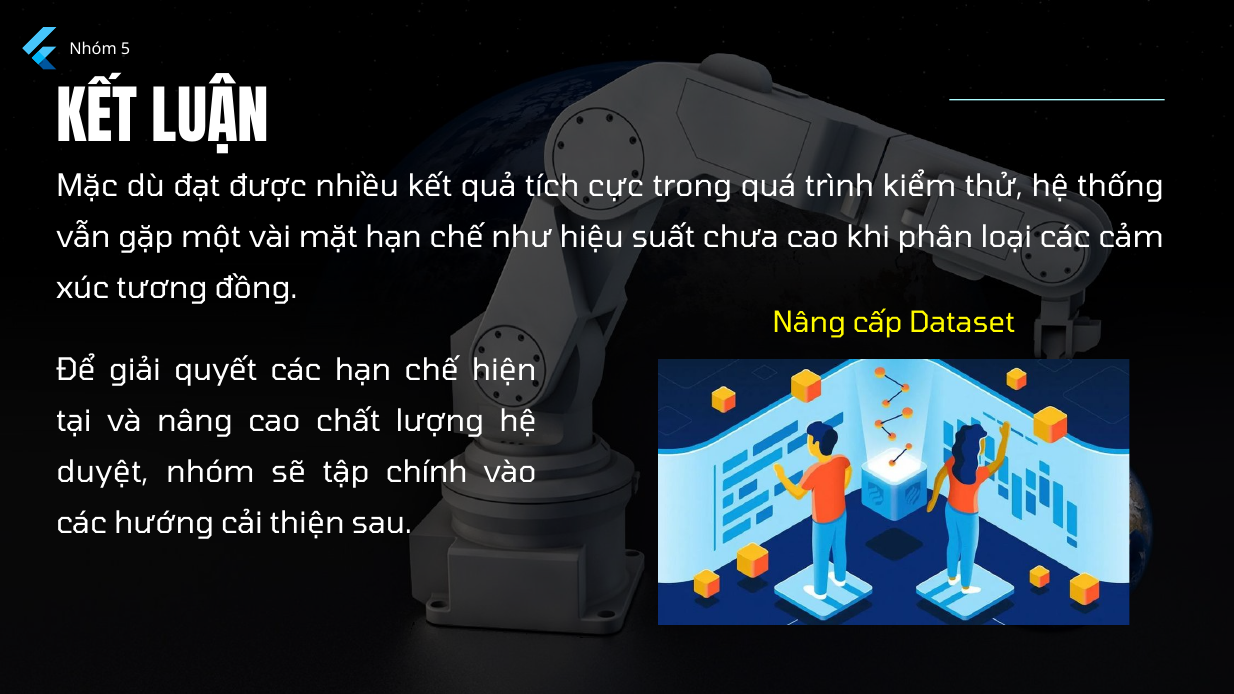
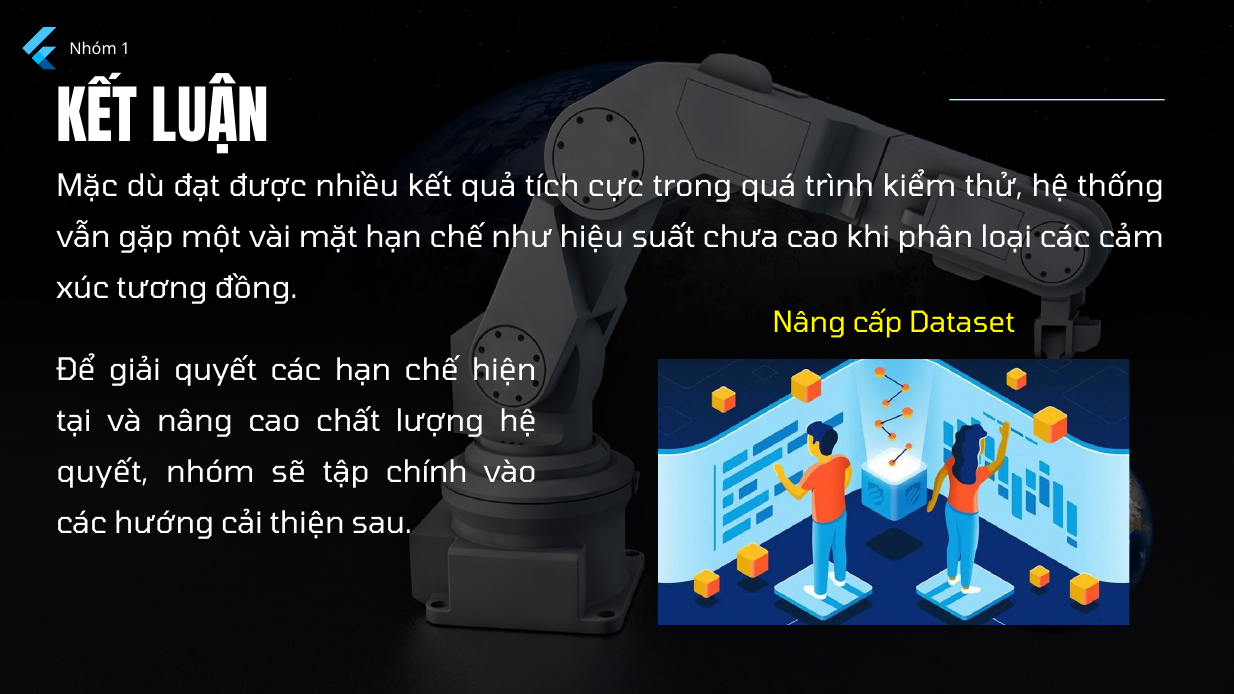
5: 5 -> 1 (126, 50)
duyệt: duyệt -> quyết (103, 472)
